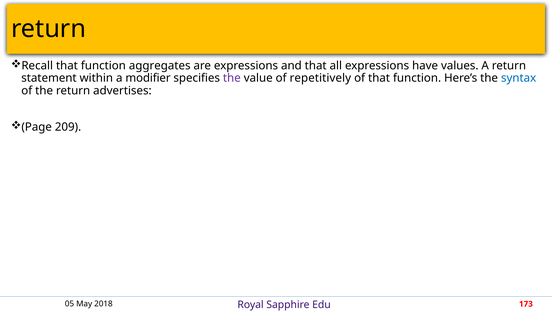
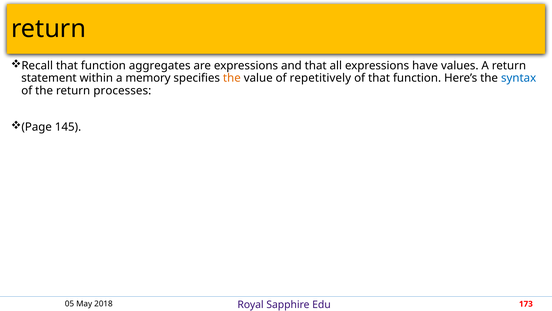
modifier: modifier -> memory (148, 78)
the colour: purple -> orange (232, 78)
advertises: advertises -> processes (122, 90)
209: 209 -> 145 (68, 127)
